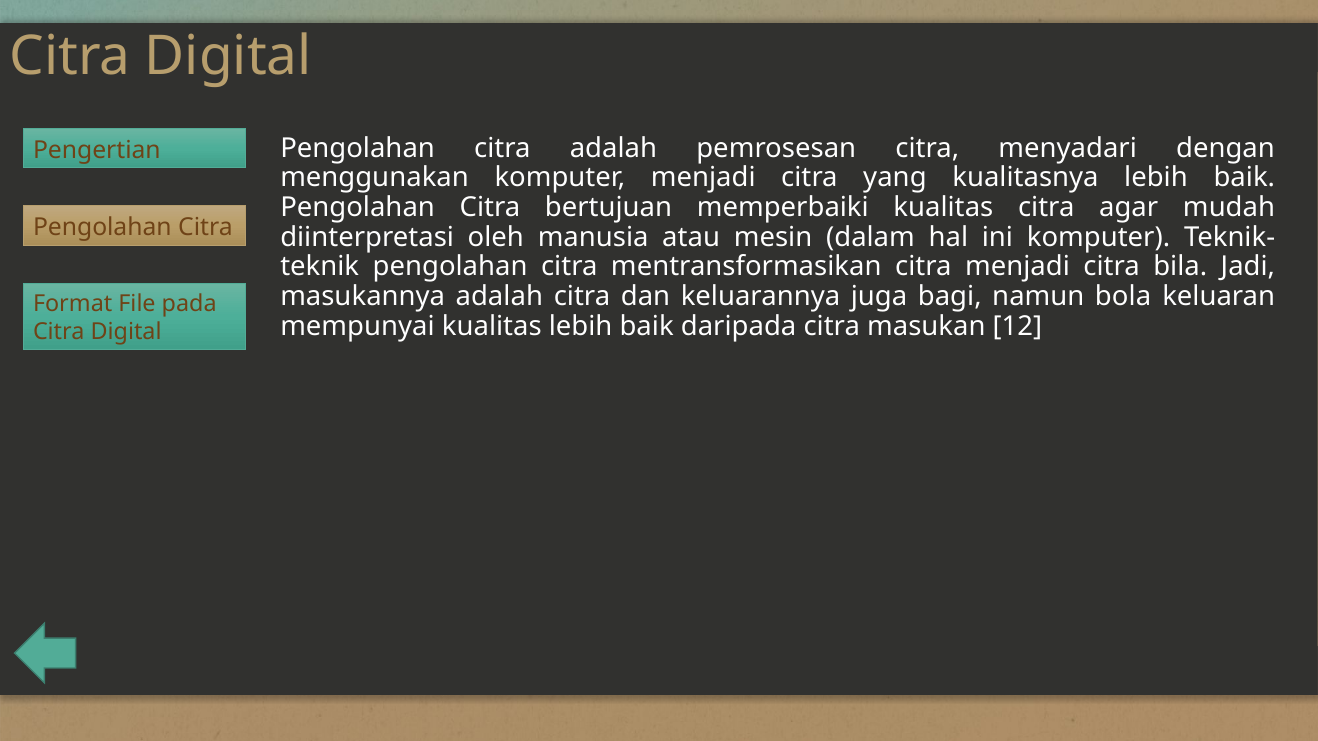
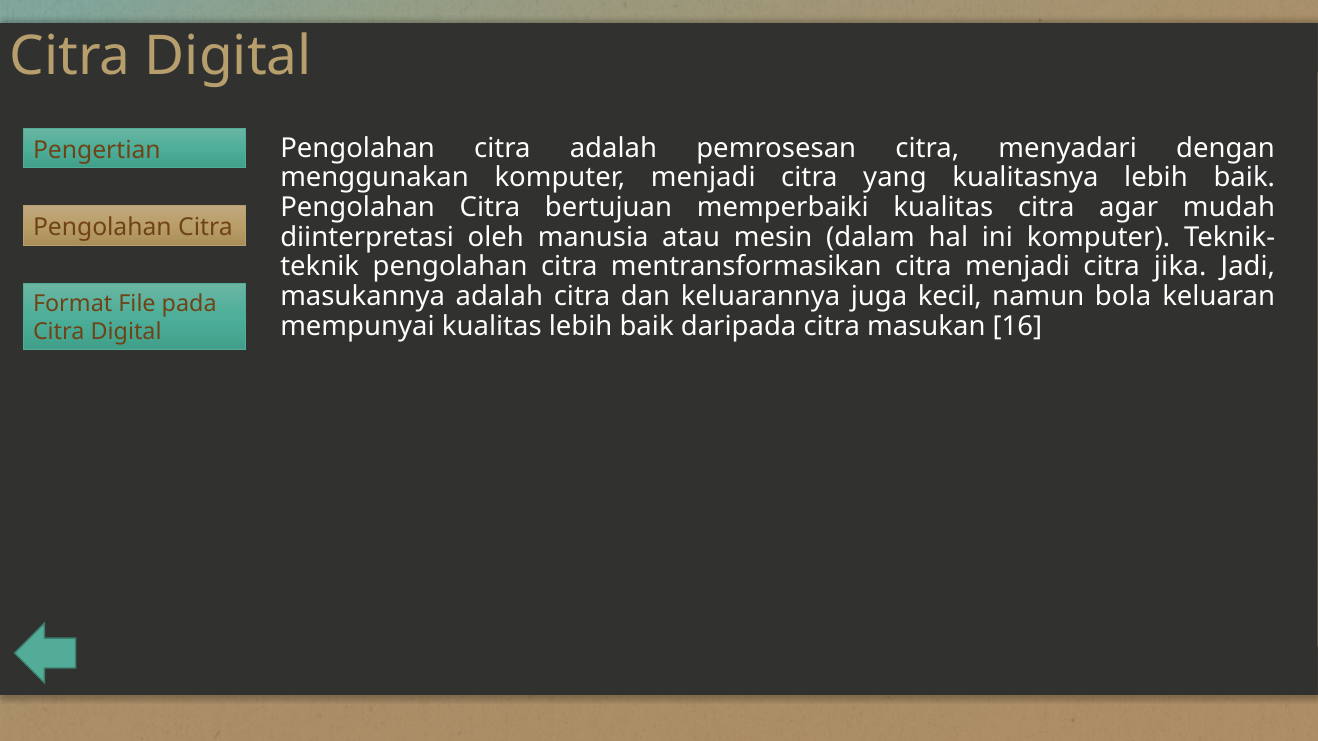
bila: bila -> jika (1180, 267)
bagi: bagi -> kecil (950, 297)
12: 12 -> 16 (1017, 326)
